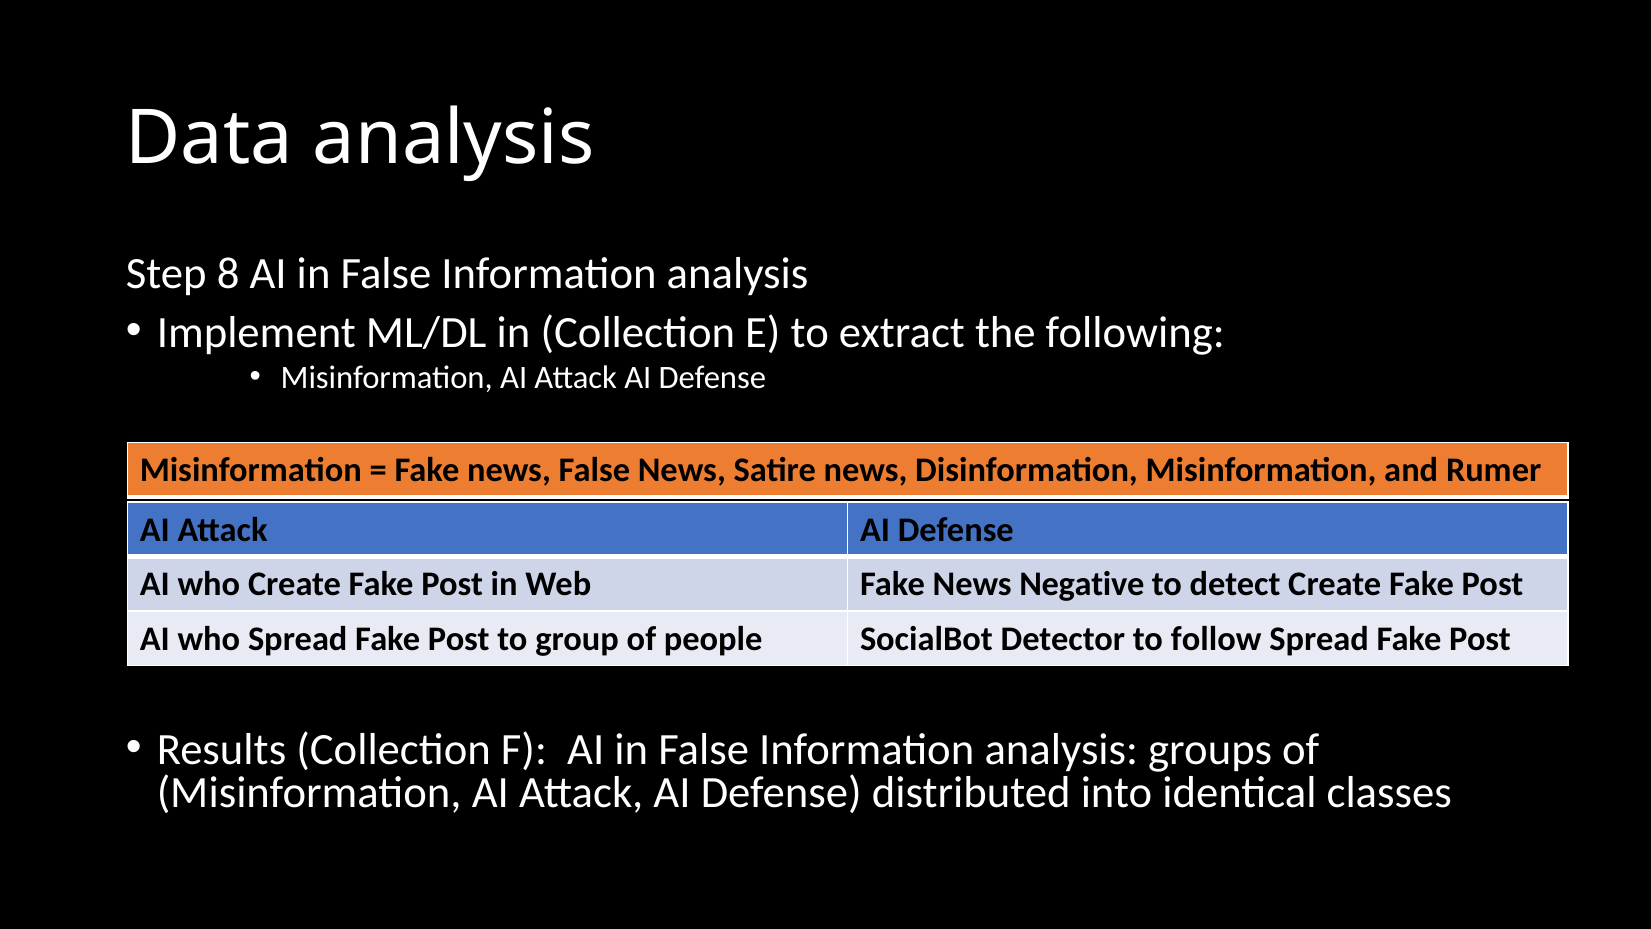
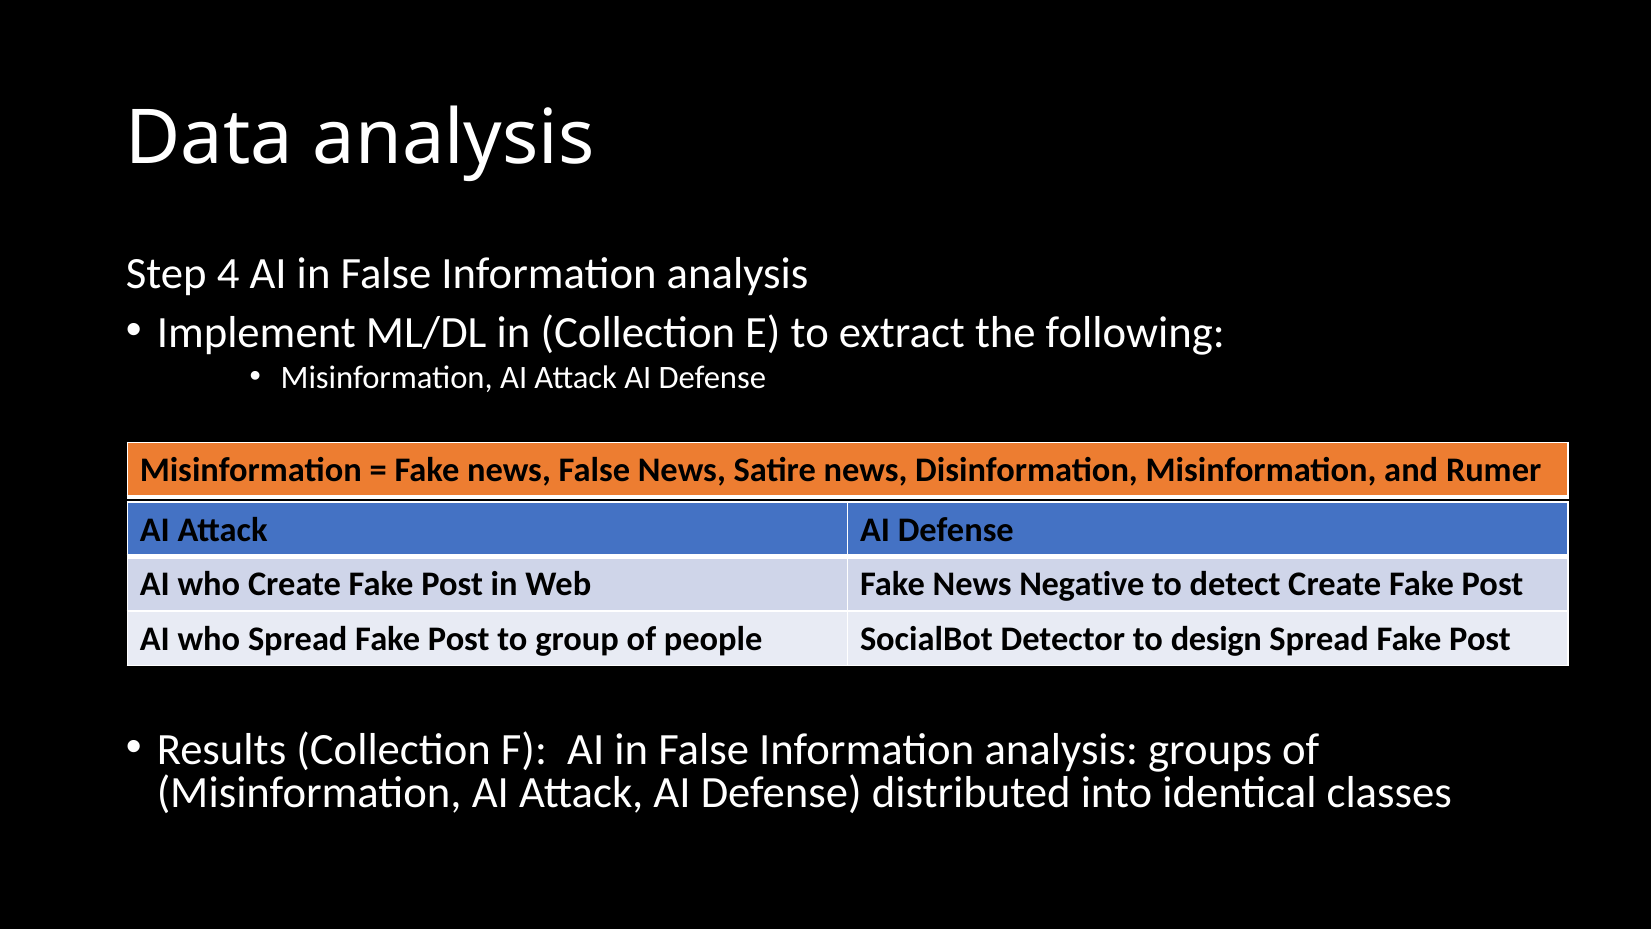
8: 8 -> 4 (228, 273)
follow: follow -> design (1216, 639)
